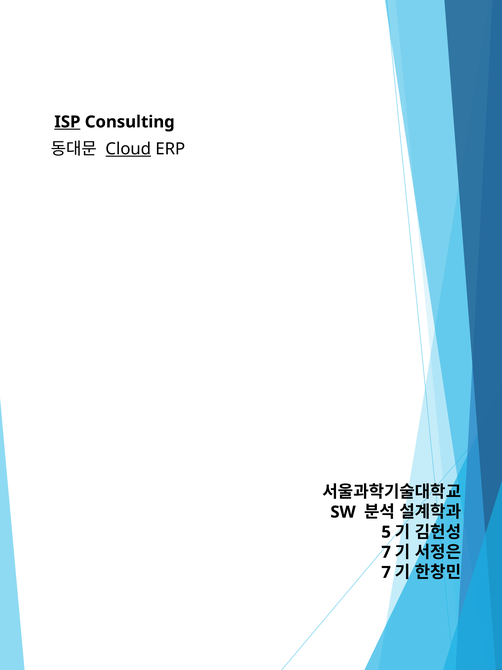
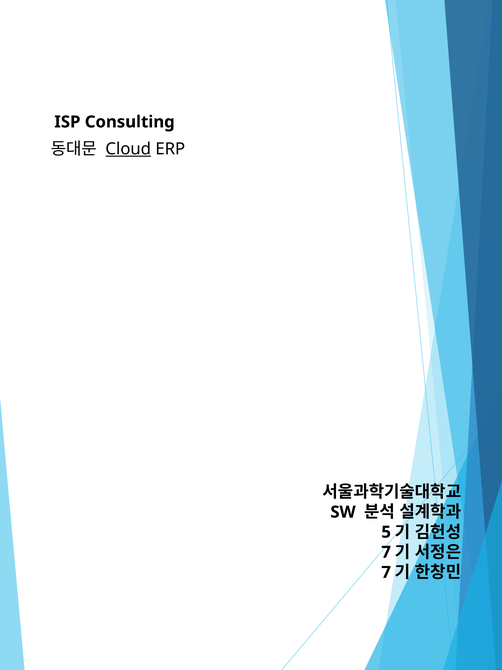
ISP underline: present -> none (67, 122)
